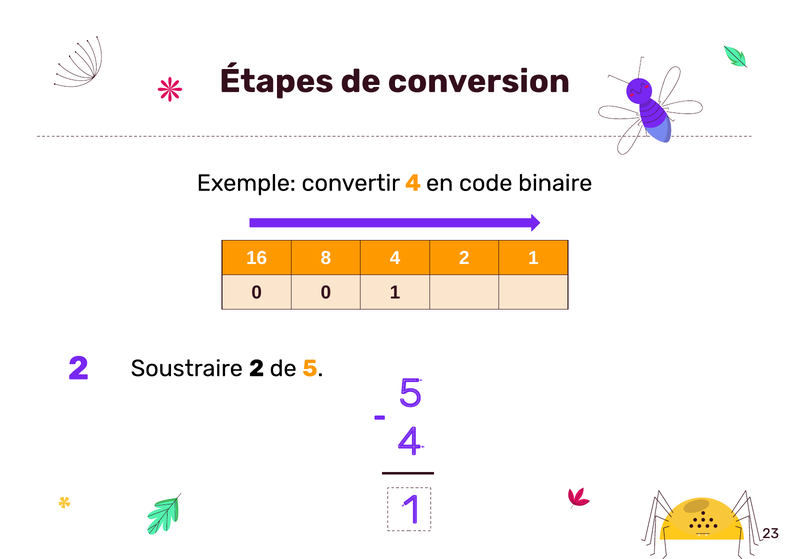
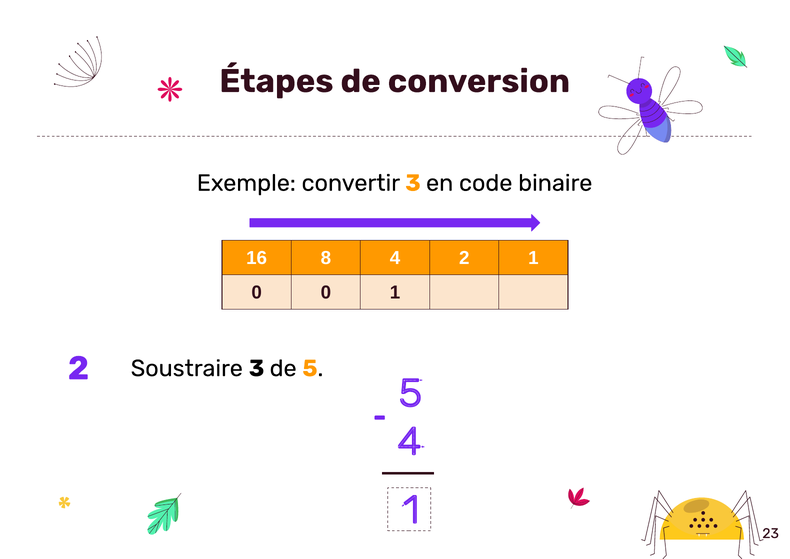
convertir 4: 4 -> 3 (413, 183)
Soustraire 2: 2 -> 3 (257, 368)
